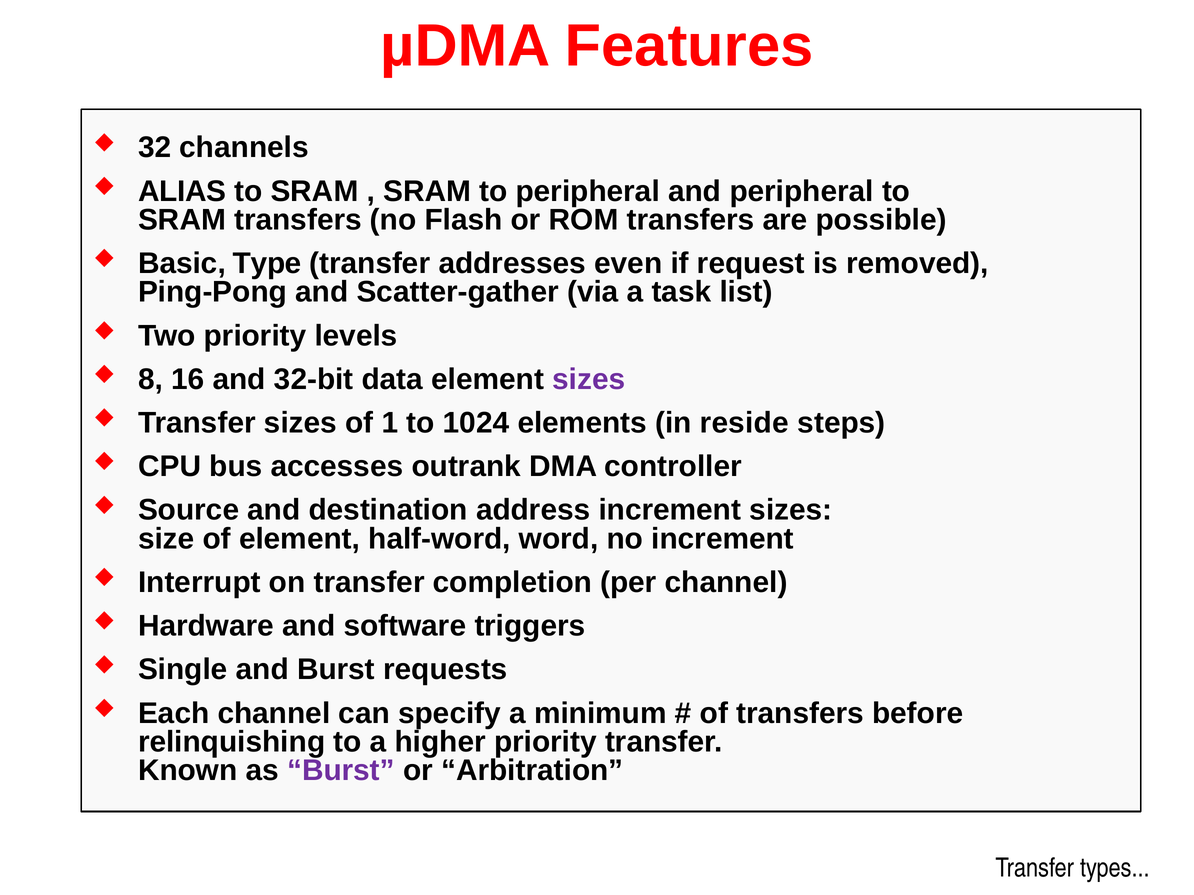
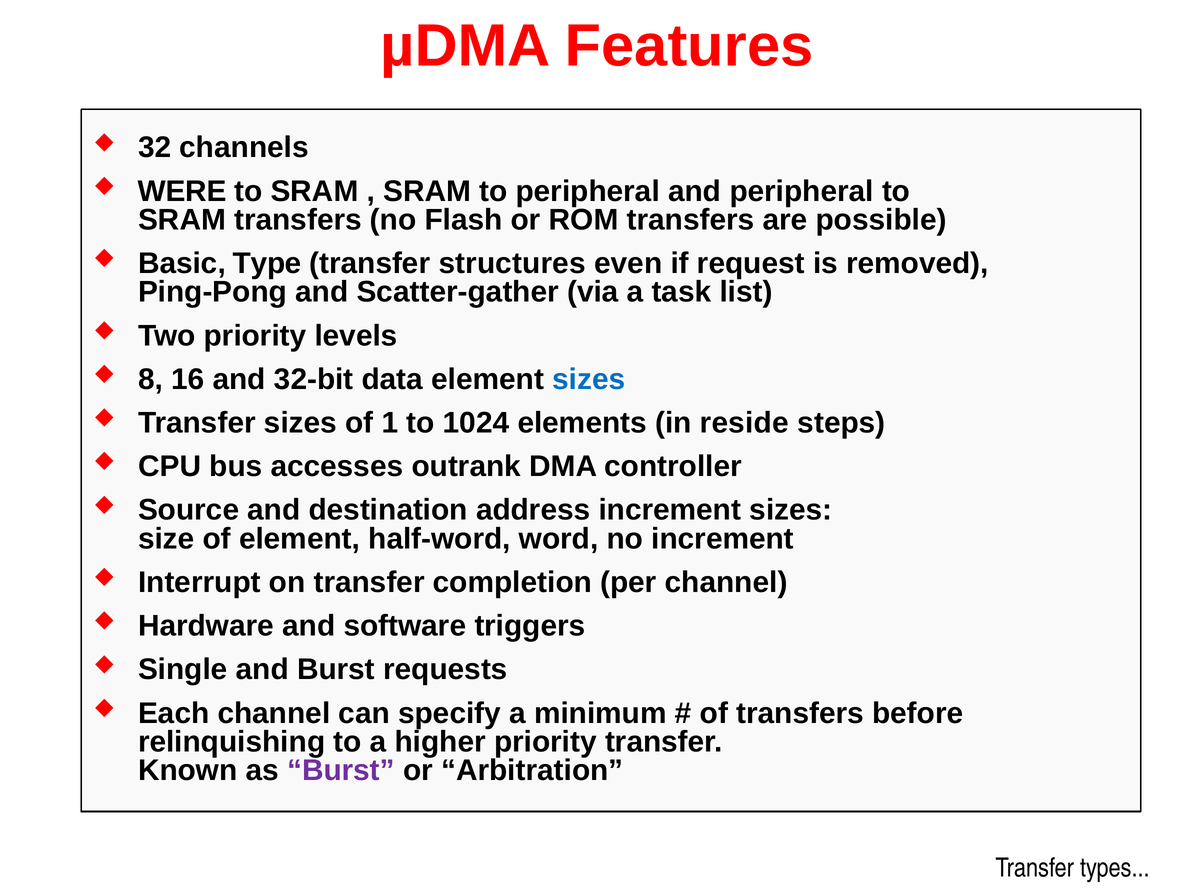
ALIAS: ALIAS -> WERE (182, 191)
addresses: addresses -> structures (512, 264)
sizes colour: purple -> blue (589, 380)
